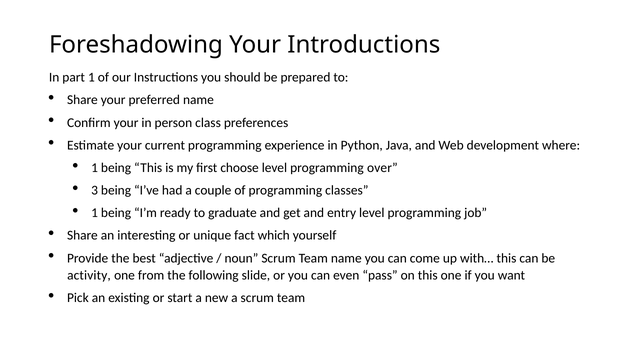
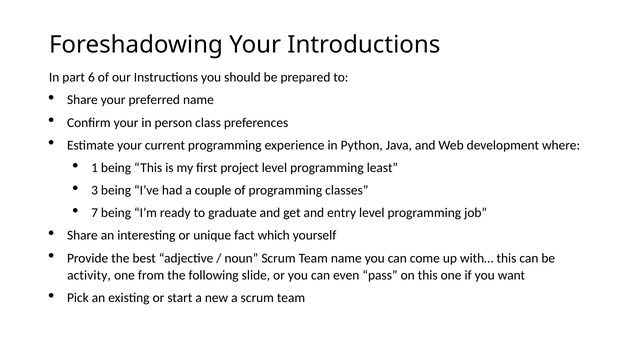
part 1: 1 -> 6 (91, 77)
choose: choose -> project (240, 168)
over: over -> least (382, 168)
1: 1 -> 7 (95, 213)
